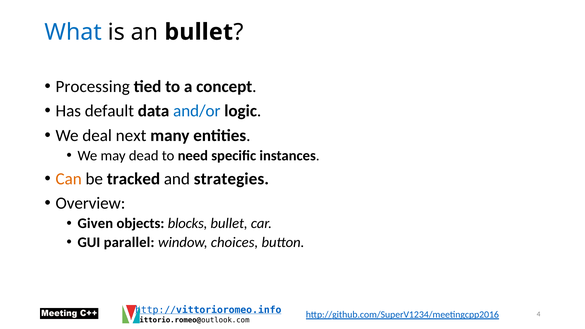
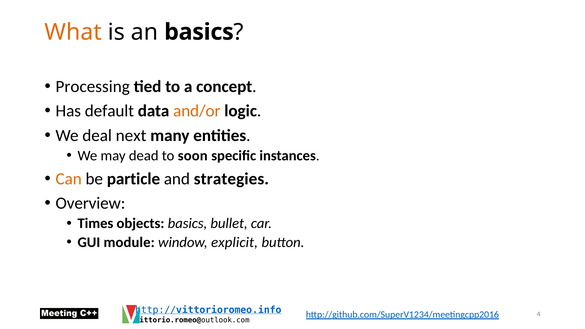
What colour: blue -> orange (73, 32)
an bullet: bullet -> basics (199, 32)
and/or colour: blue -> orange (197, 111)
need: need -> soon (193, 156)
tracked: tracked -> particle (133, 179)
Given: Given -> Times (95, 224)
objects blocks: blocks -> basics (187, 224)
parallel: parallel -> module (129, 242)
choices: choices -> explicit (234, 242)
